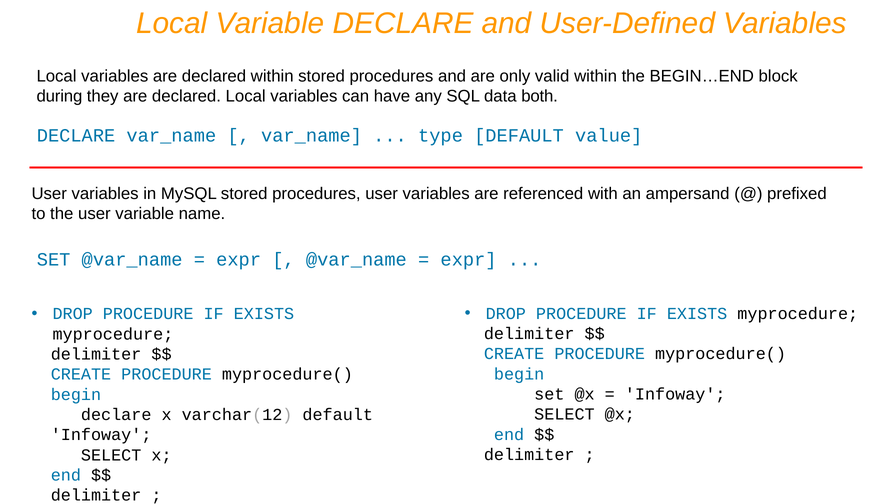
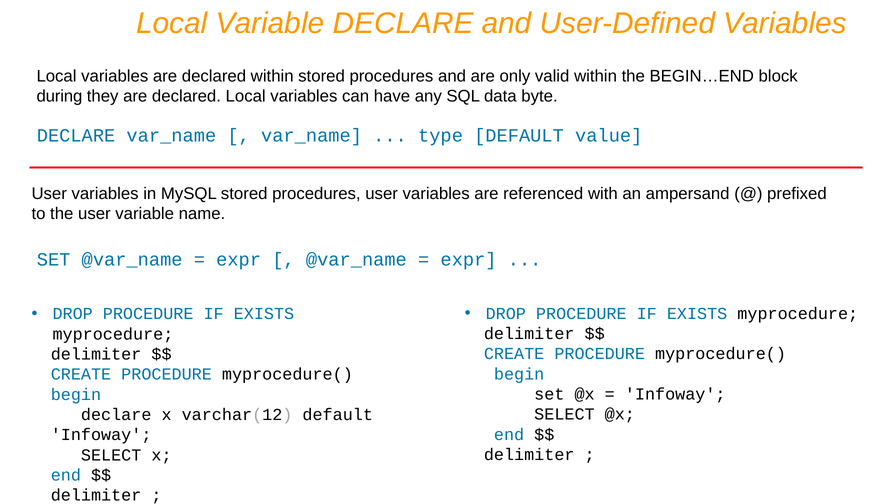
both: both -> byte (539, 96)
